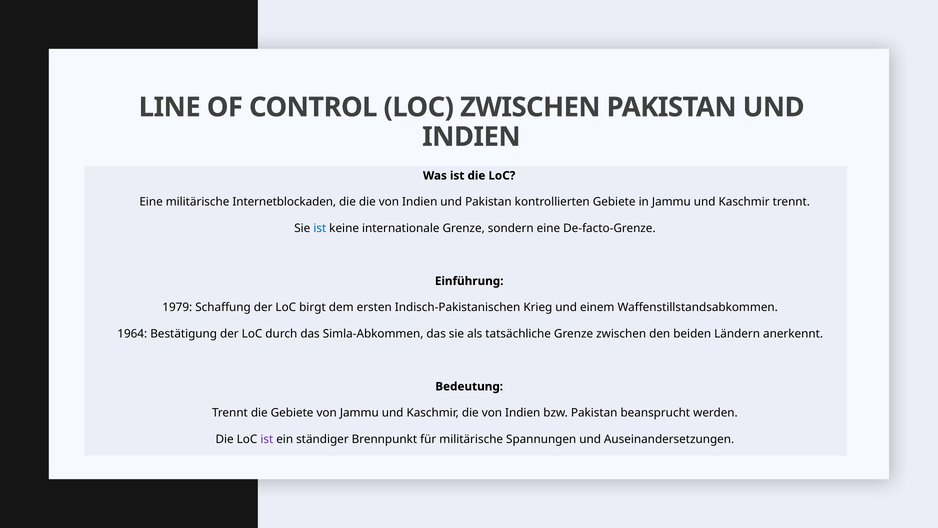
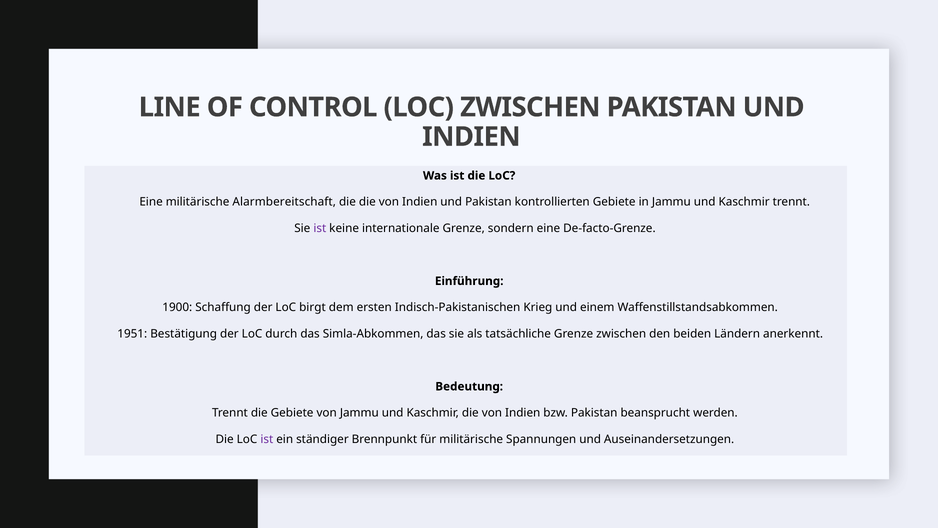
Internetblockaden: Internetblockaden -> Alarmbereitschaft (284, 202)
ist colour: blue -> purple (320, 228)
1979: 1979 -> 1900 (177, 307)
1964: 1964 -> 1951 (132, 334)
